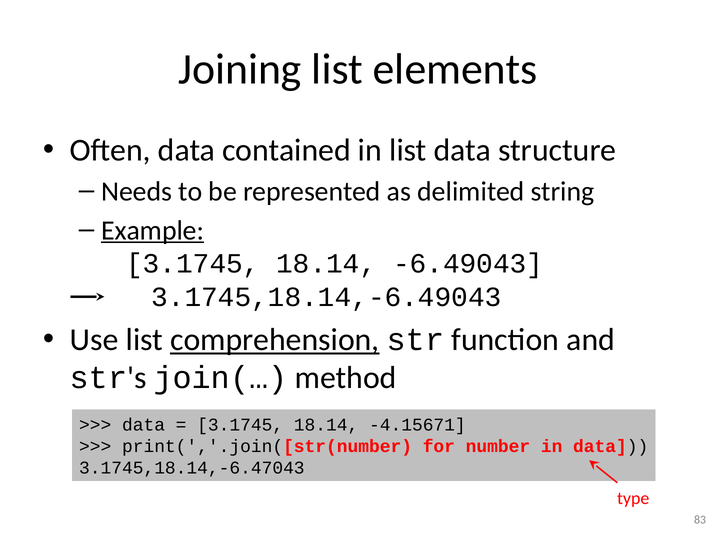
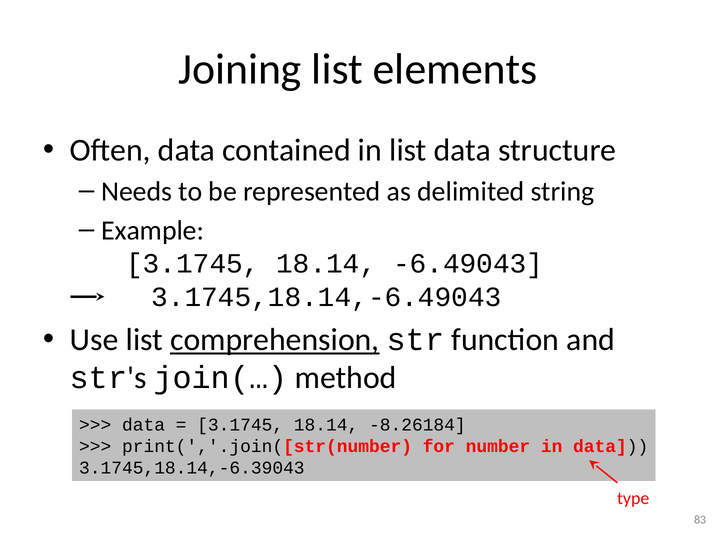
Example underline: present -> none (153, 230)
-4.15671: -4.15671 -> -8.26184 (417, 425)
3.1745,18.14,-6.47043: 3.1745,18.14,-6.47043 -> 3.1745,18.14,-6.39043 (192, 468)
